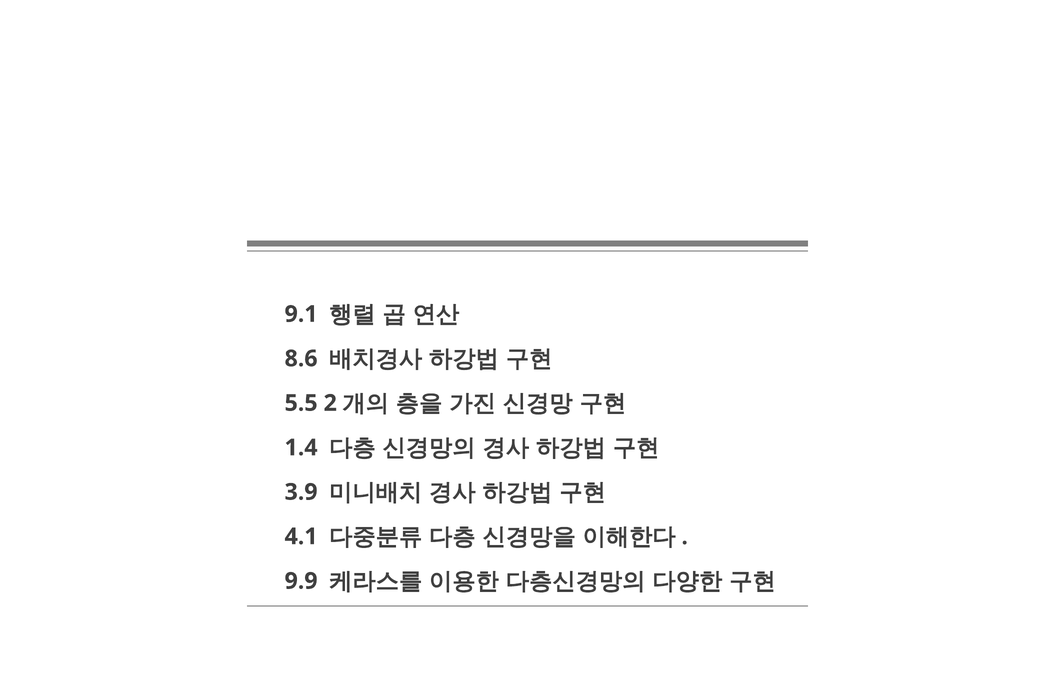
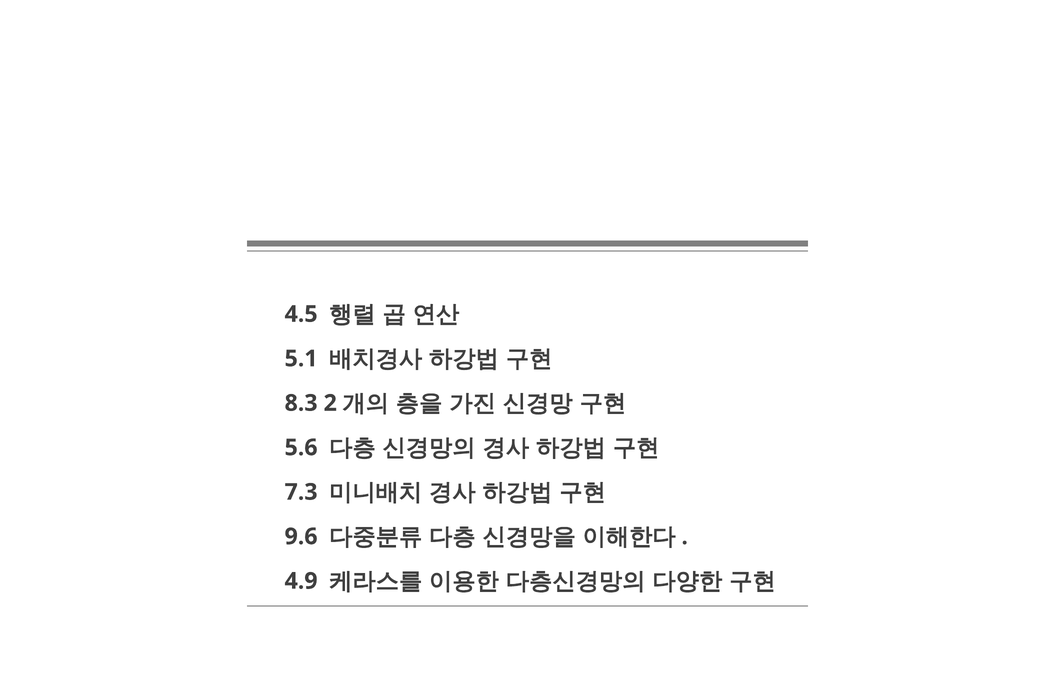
9.1: 9.1 -> 4.5 (301, 314)
8.6: 8.6 -> 5.1 (301, 359)
5.5: 5.5 -> 8.3 (301, 403)
1.4: 1.4 -> 5.6 (301, 448)
3.9: 3.9 -> 7.3 (301, 492)
4.1: 4.1 -> 9.6 (301, 537)
9.9: 9.9 -> 4.9 (301, 581)
